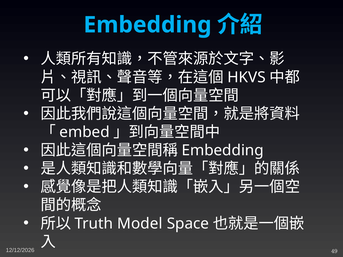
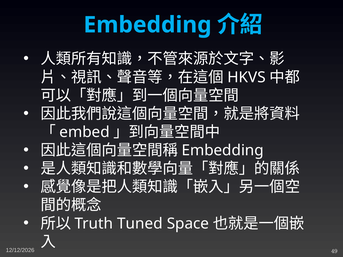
Model: Model -> Tuned (140, 224)
